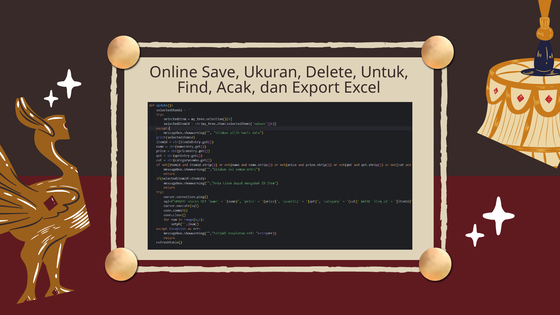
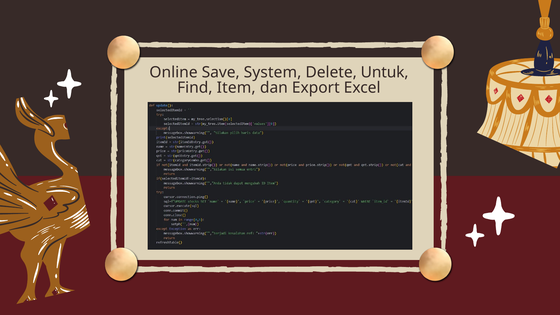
Ukuran: Ukuran -> System (273, 72)
Acak: Acak -> Item (236, 88)
